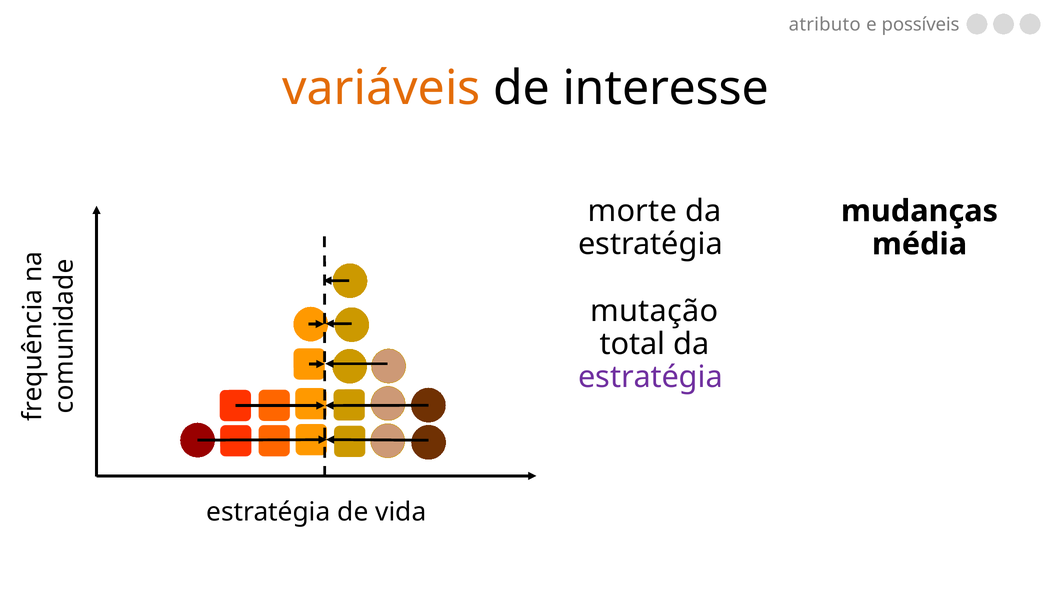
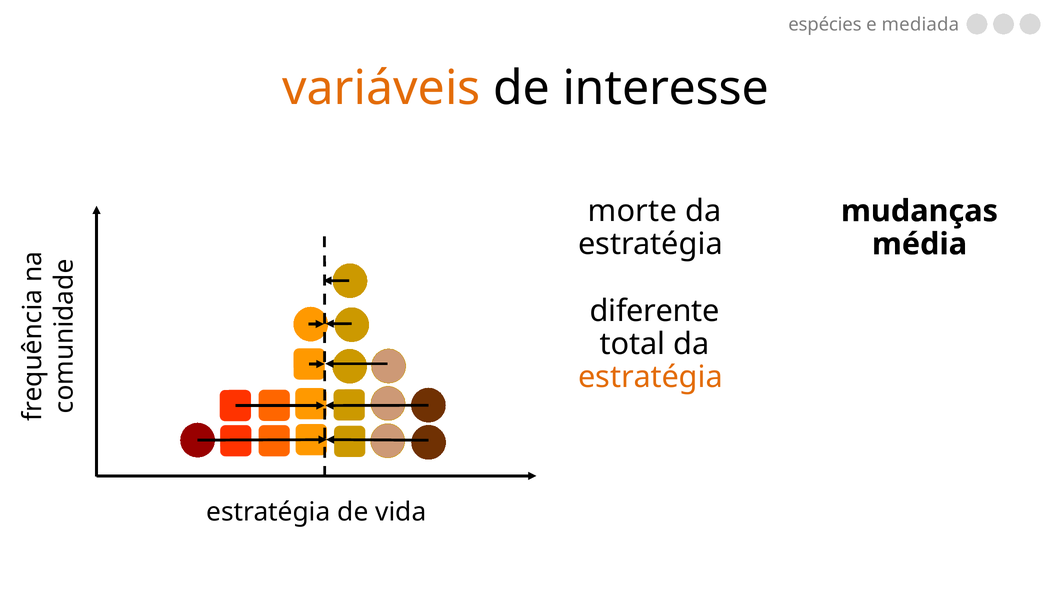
atributo: atributo -> espécies (825, 25)
possíveis: possíveis -> mediada (920, 25)
mutação: mutação -> diferente (655, 311)
estratégia colour: purple -> orange (651, 377)
